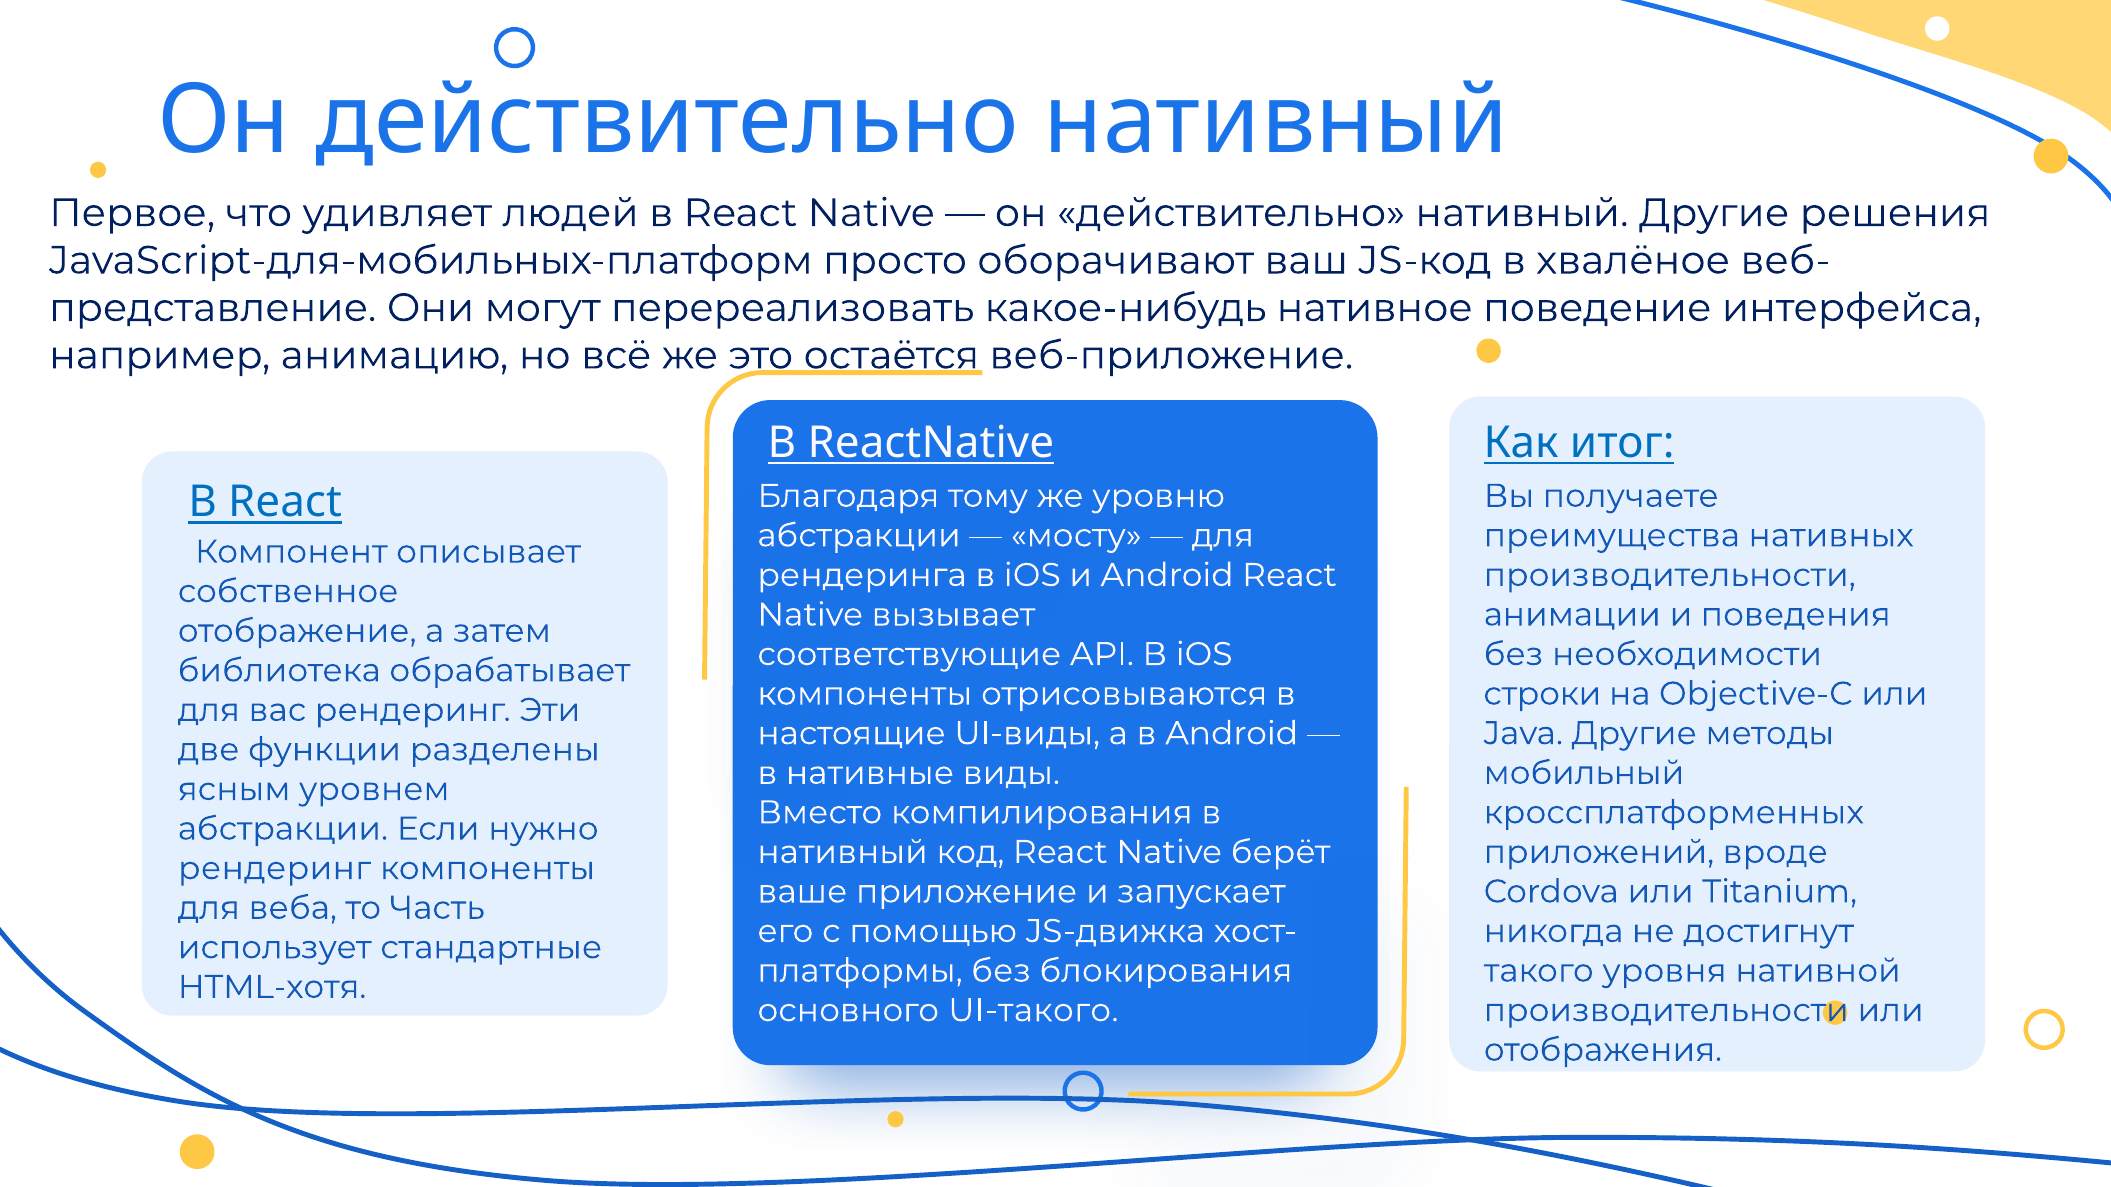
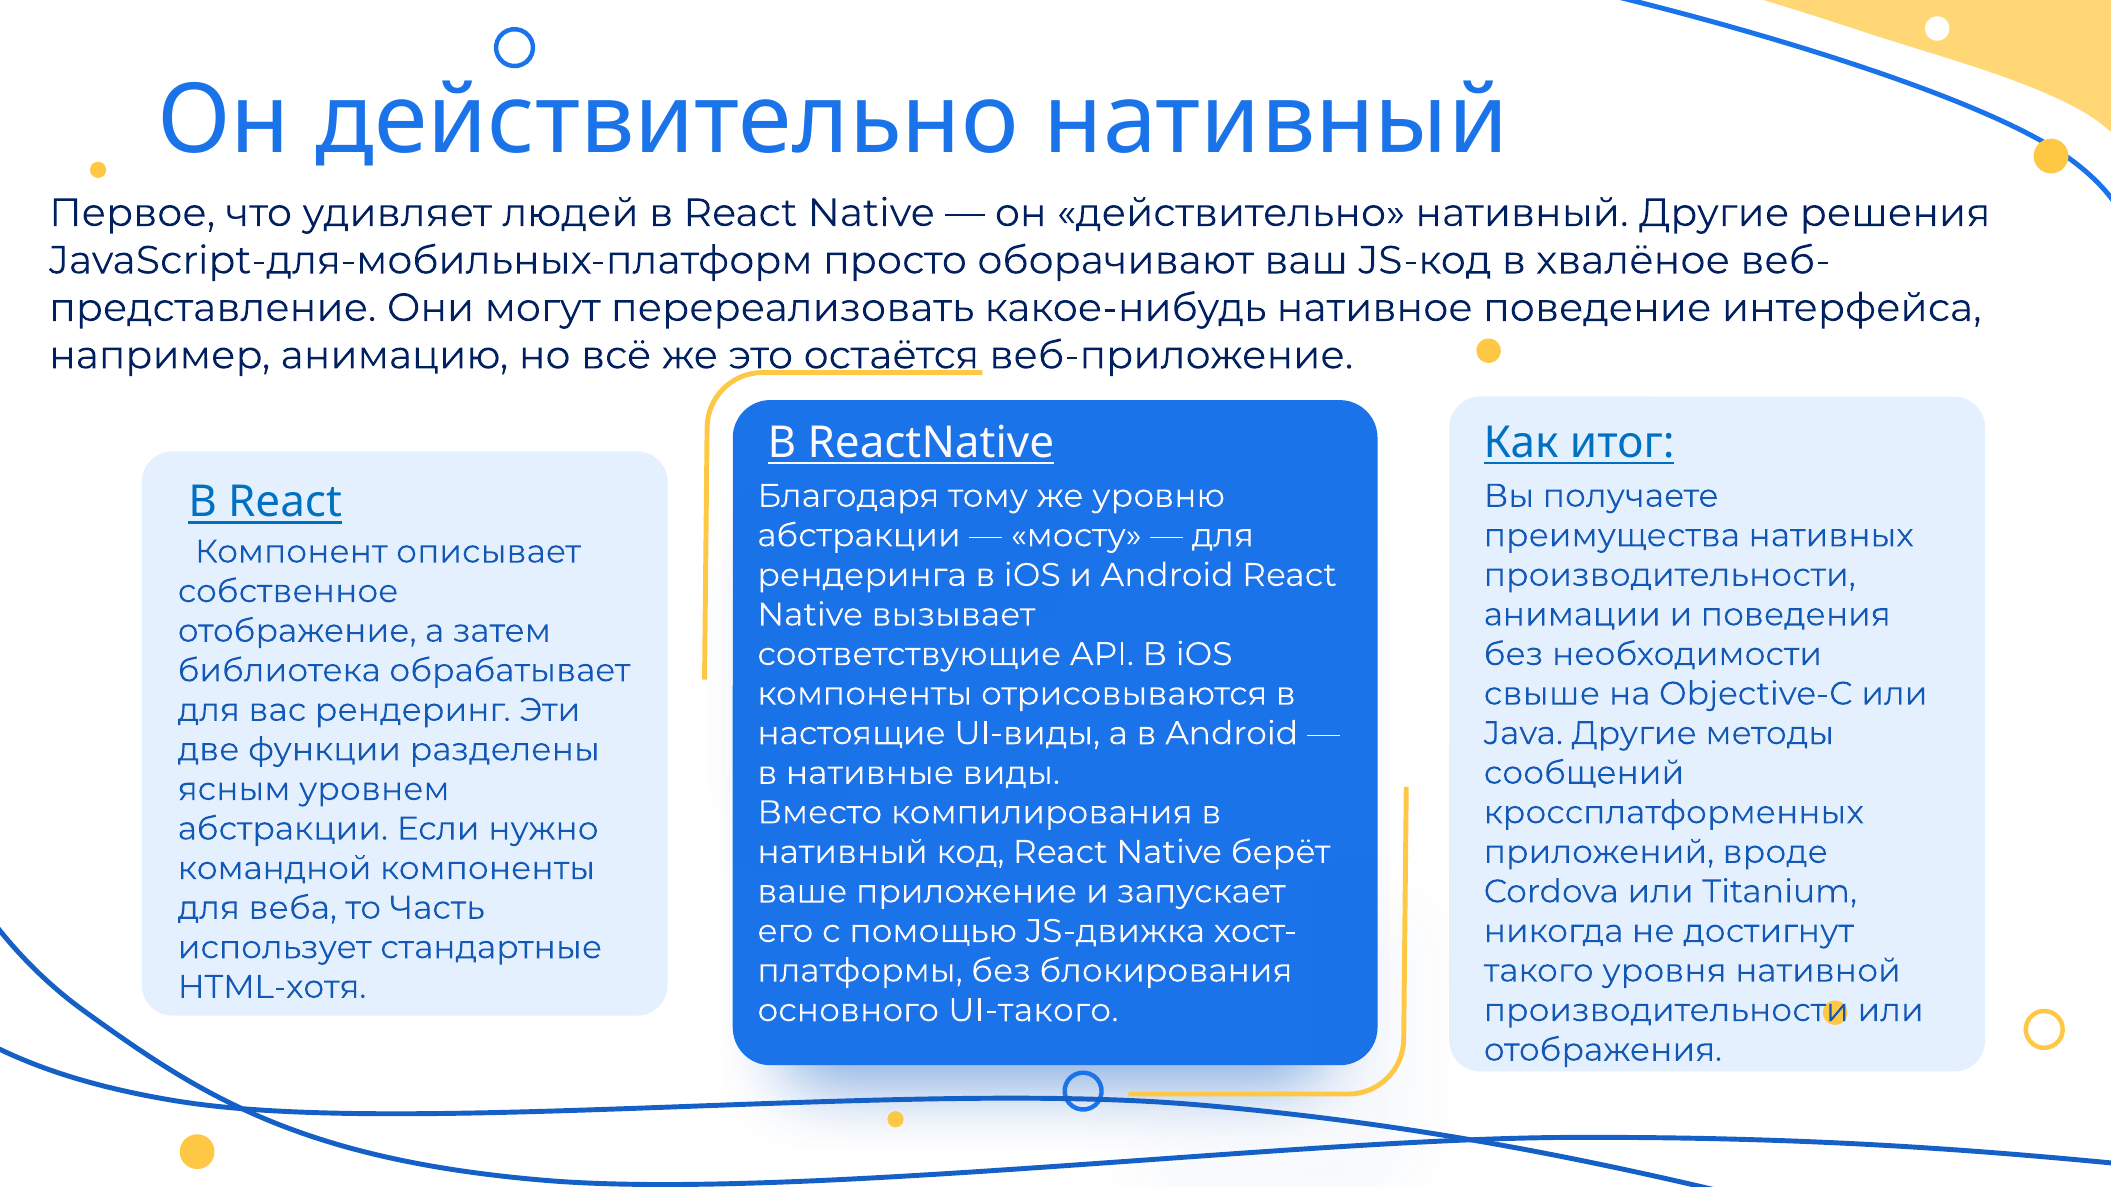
строки: строки -> свыше (1542, 694)
мобильный: мобильный -> сообщений (1584, 773)
рендеринг: рендеринг -> командной (275, 869)
